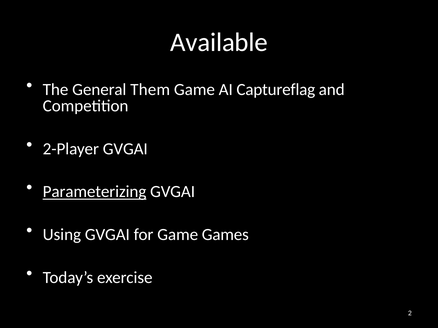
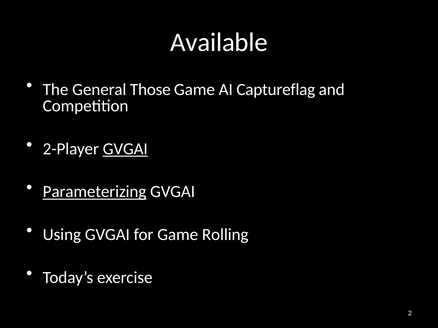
Them: Them -> Those (150, 90)
GVGAI underline: none -> present (125, 149)
Games: Games -> Rolling (225, 235)
